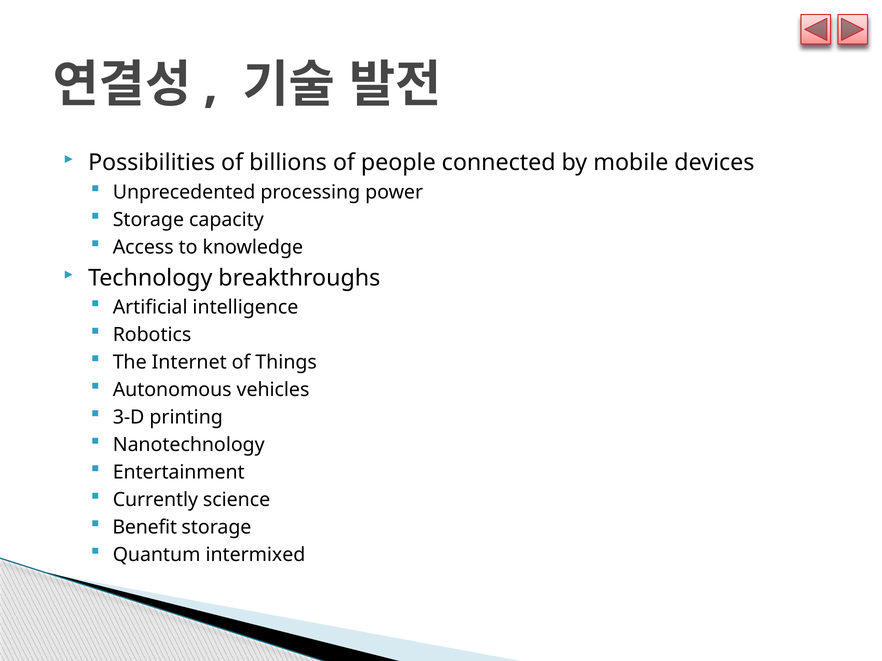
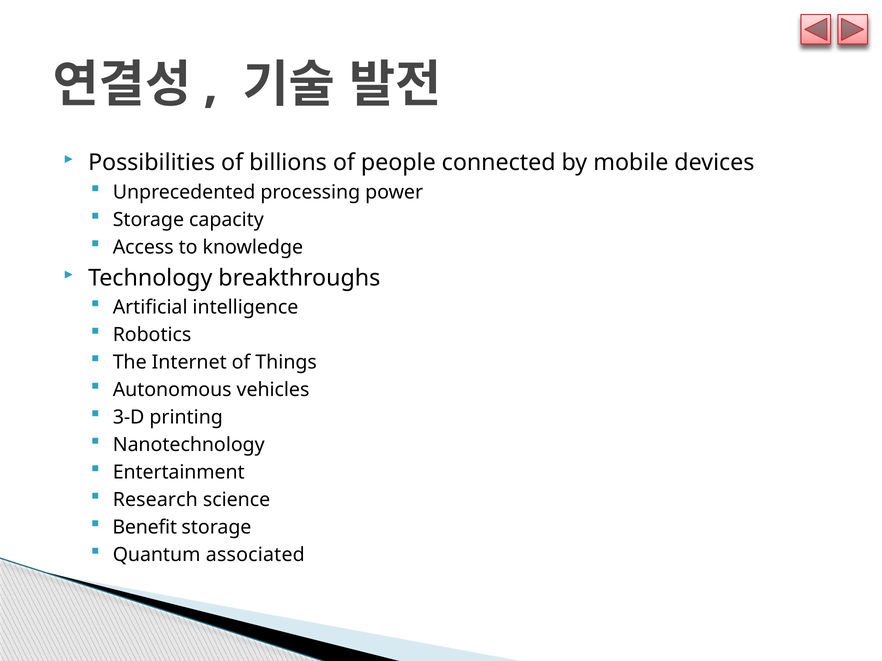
Currently: Currently -> Research (155, 500)
intermixed: intermixed -> associated (255, 555)
